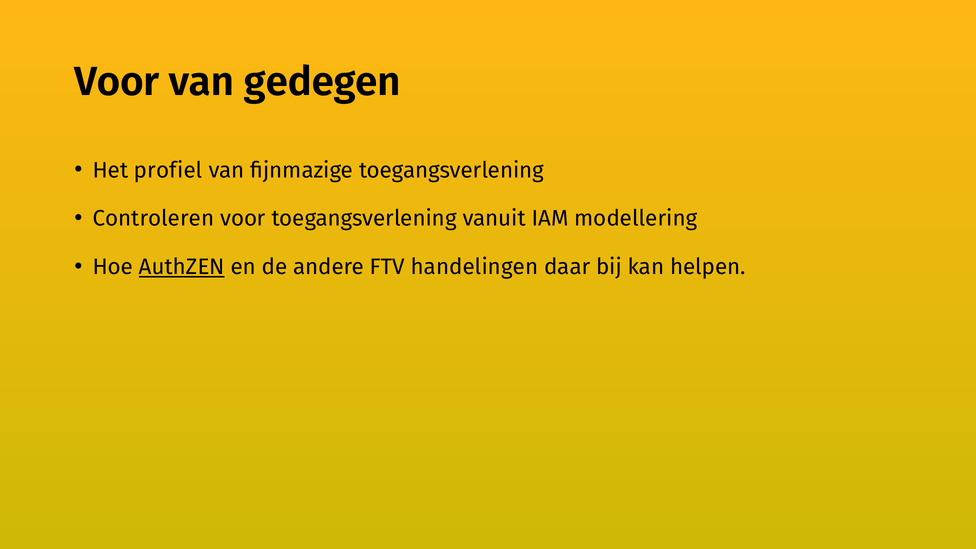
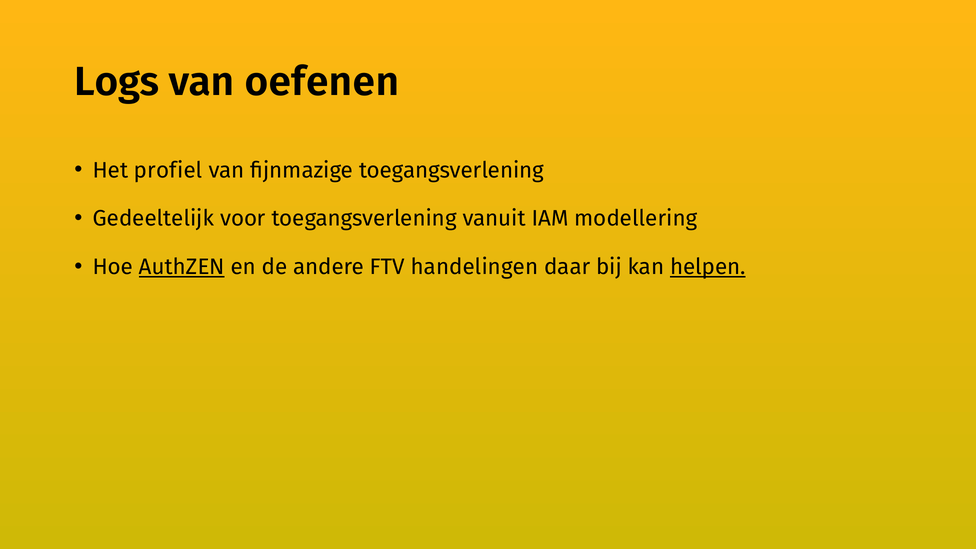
Voor: Voor -> Logs (117, 82)
gedegen: gedegen -> oefenen (322, 82)
Controleren: Controleren -> Gedeeltelijk (153, 219)
helpen underline: none -> present (708, 267)
